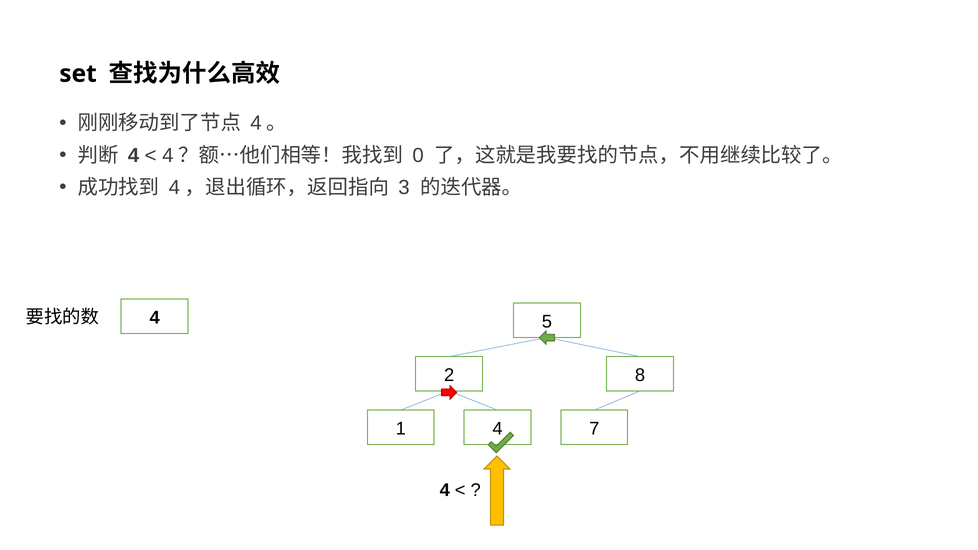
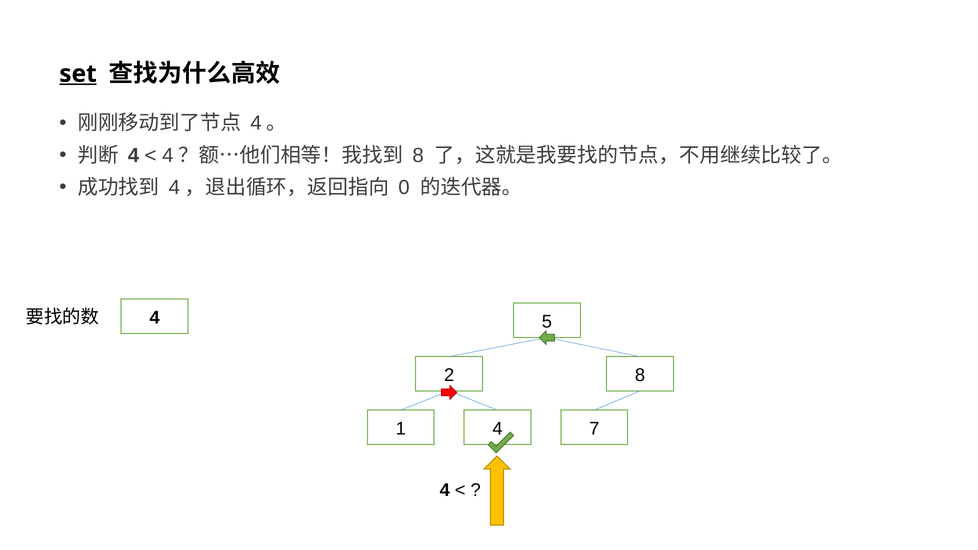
set underline: none -> present (78, 74)
0: 0 -> 8 (418, 155)
3: 3 -> 0 (404, 188)
